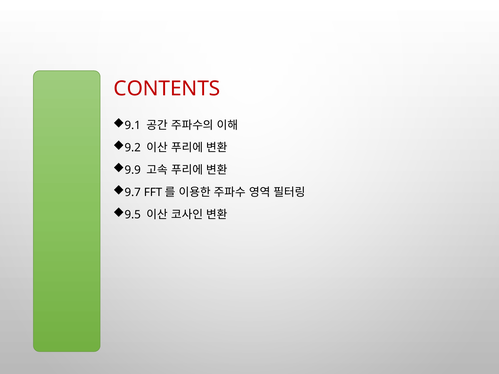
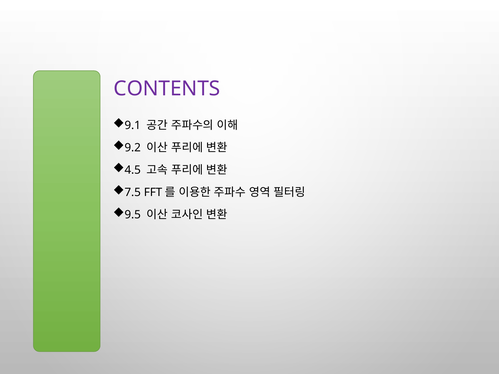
CONTENTS colour: red -> purple (167, 89)
9.9: 9.9 -> 4.5 (133, 170)
9.7: 9.7 -> 7.5 (133, 193)
